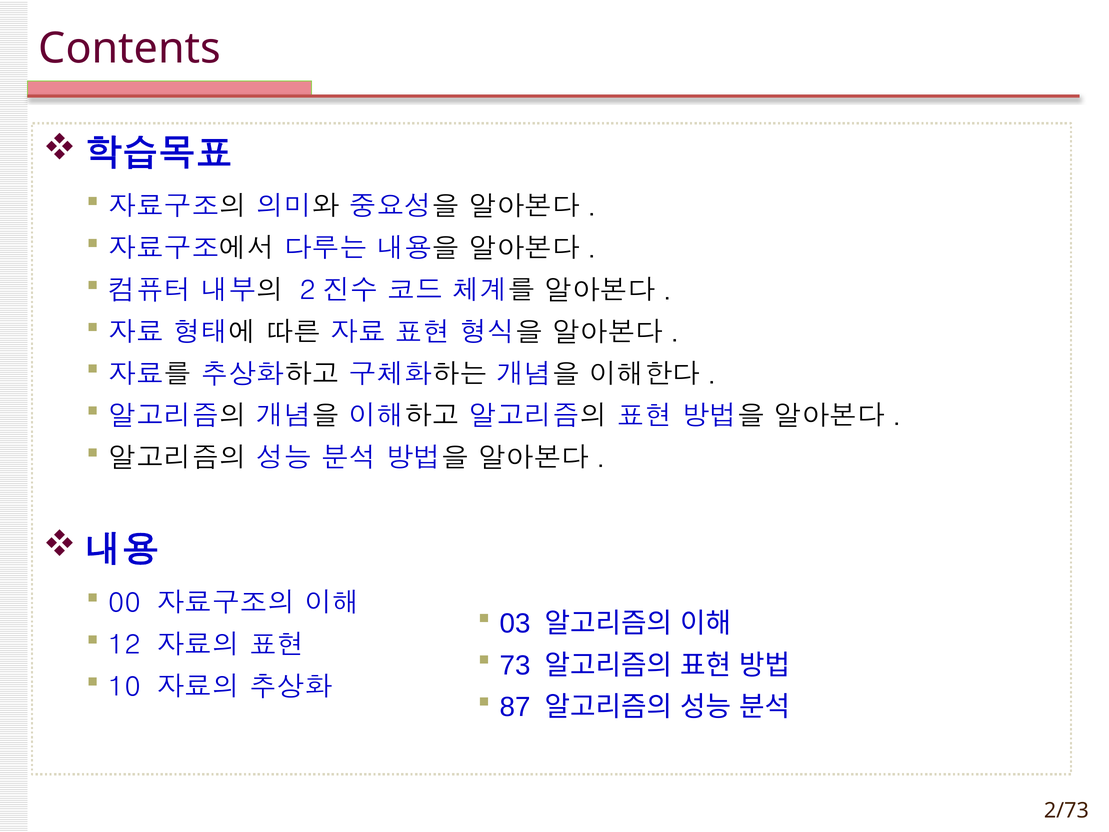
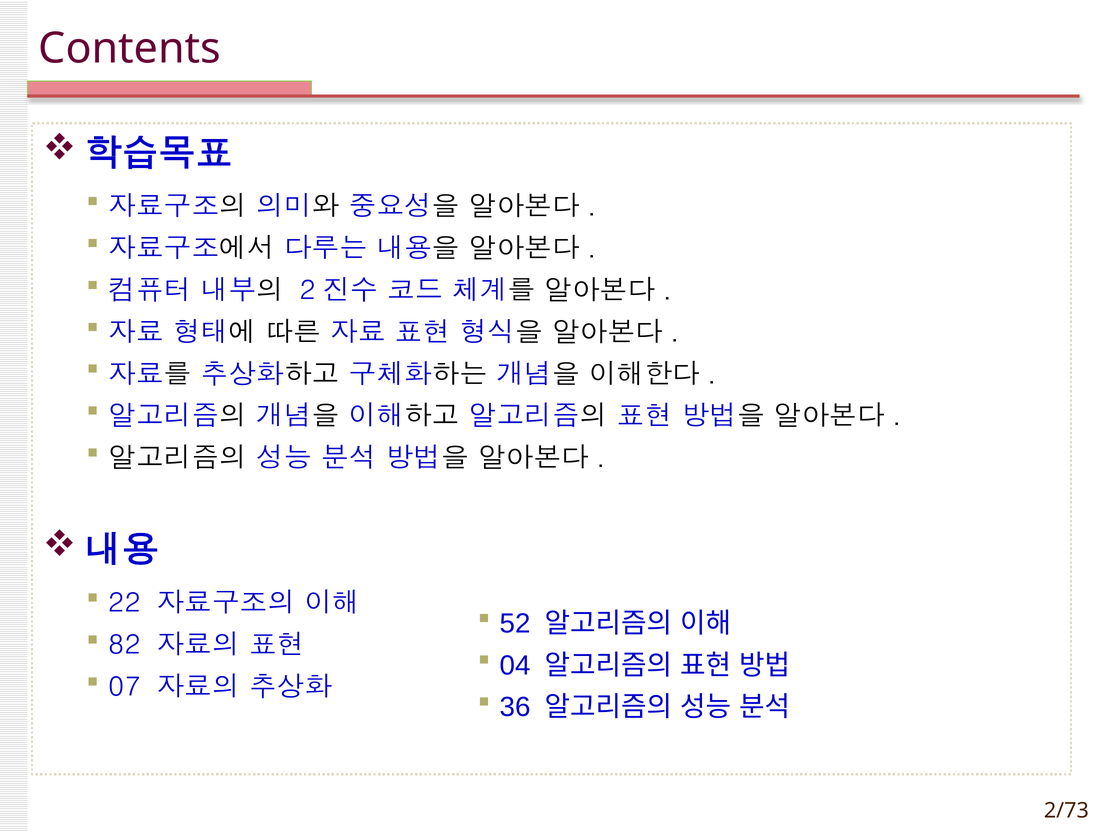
00: 00 -> 22 (125, 603)
03: 03 -> 52 (515, 623)
12: 12 -> 82 (125, 645)
73: 73 -> 04 (515, 665)
10: 10 -> 07 (125, 687)
87: 87 -> 36 (515, 707)
